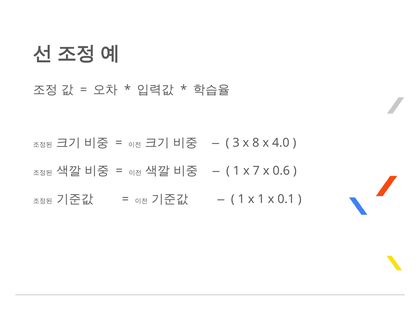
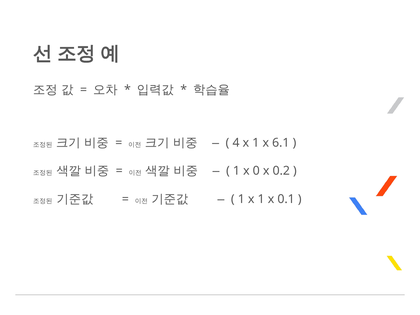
3: 3 -> 4 (236, 143)
8: 8 -> 1 (256, 143)
4.0: 4.0 -> 6.1 (281, 143)
7: 7 -> 0 (256, 171)
0.6: 0.6 -> 0.2 (281, 171)
